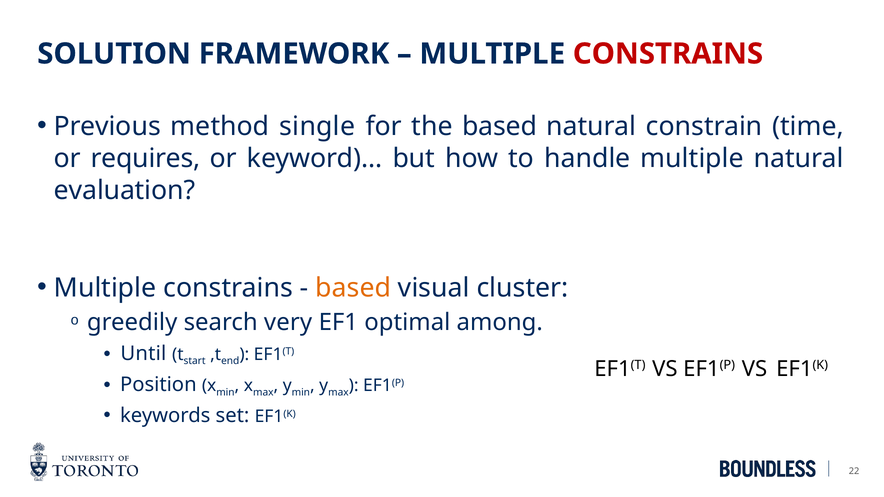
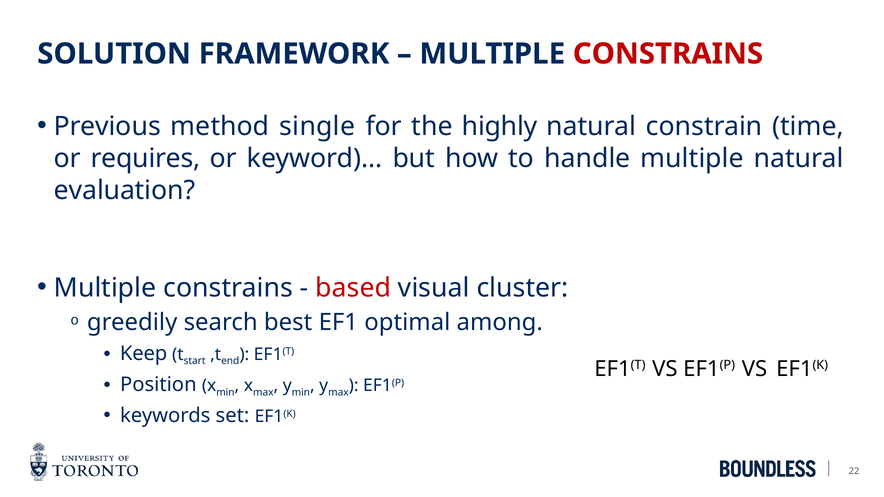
the based: based -> highly (500, 127)
based colour: orange -> red (353, 288)
very: very -> best (288, 323)
Until: Until -> Keep (144, 353)
